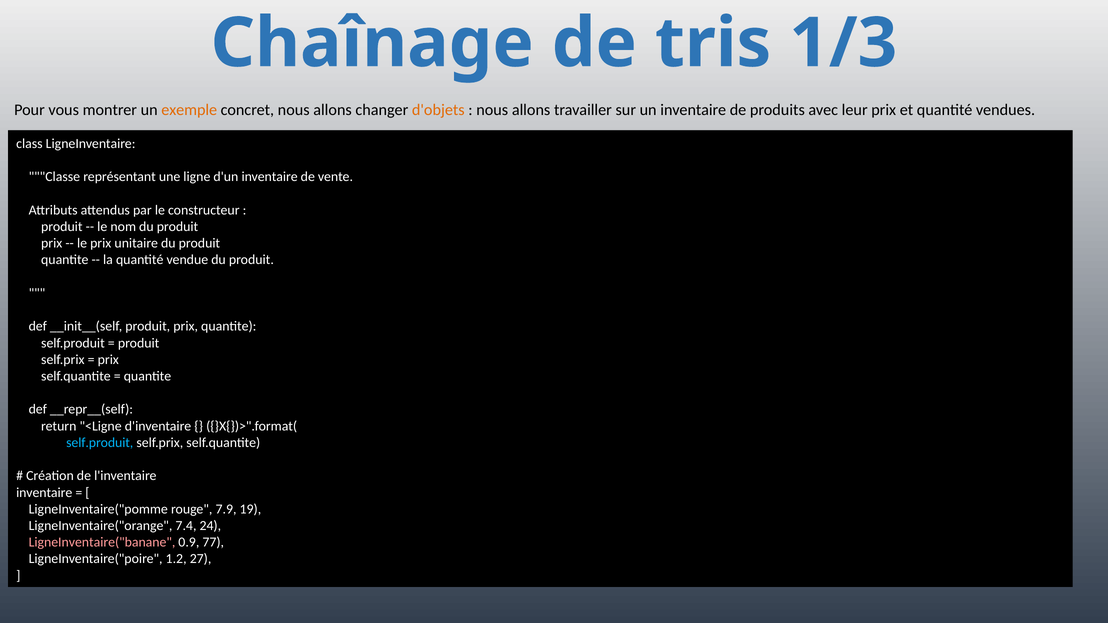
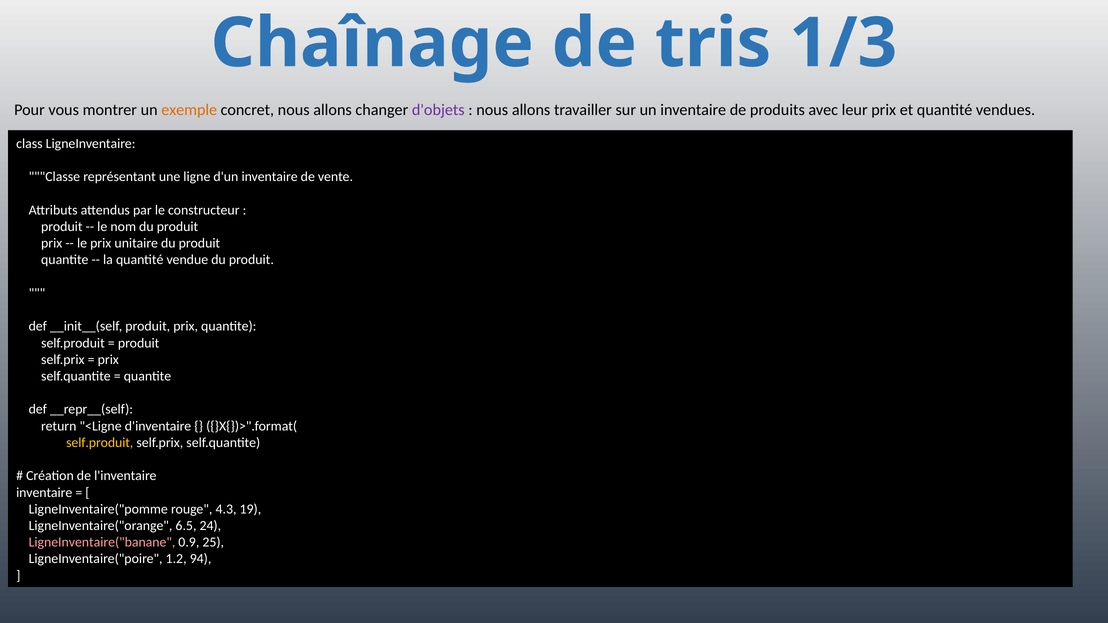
d'objets colour: orange -> purple (438, 110)
self.produit colour: light blue -> yellow (100, 443)
7.9: 7.9 -> 4.3 (226, 509)
7.4: 7.4 -> 6.5 (186, 526)
77: 77 -> 25 (213, 543)
27: 27 -> 94 (201, 559)
